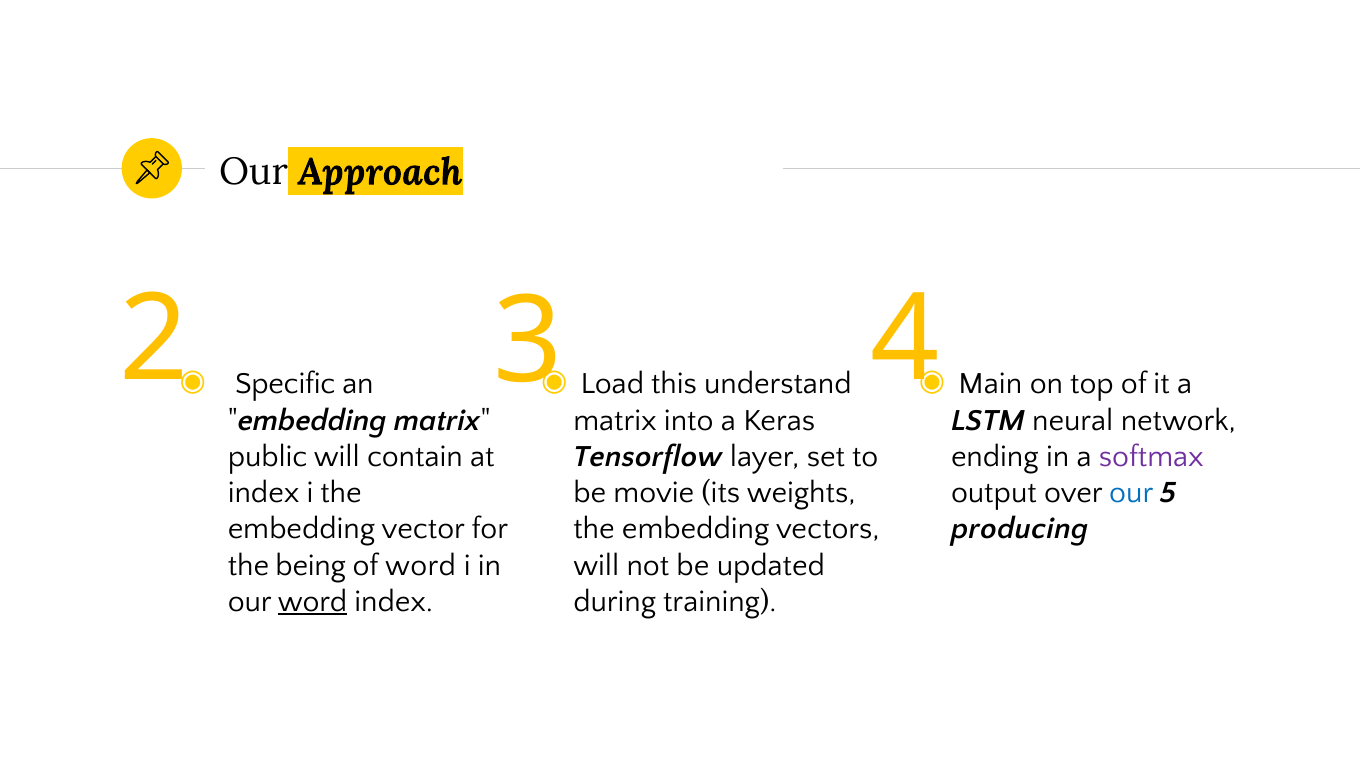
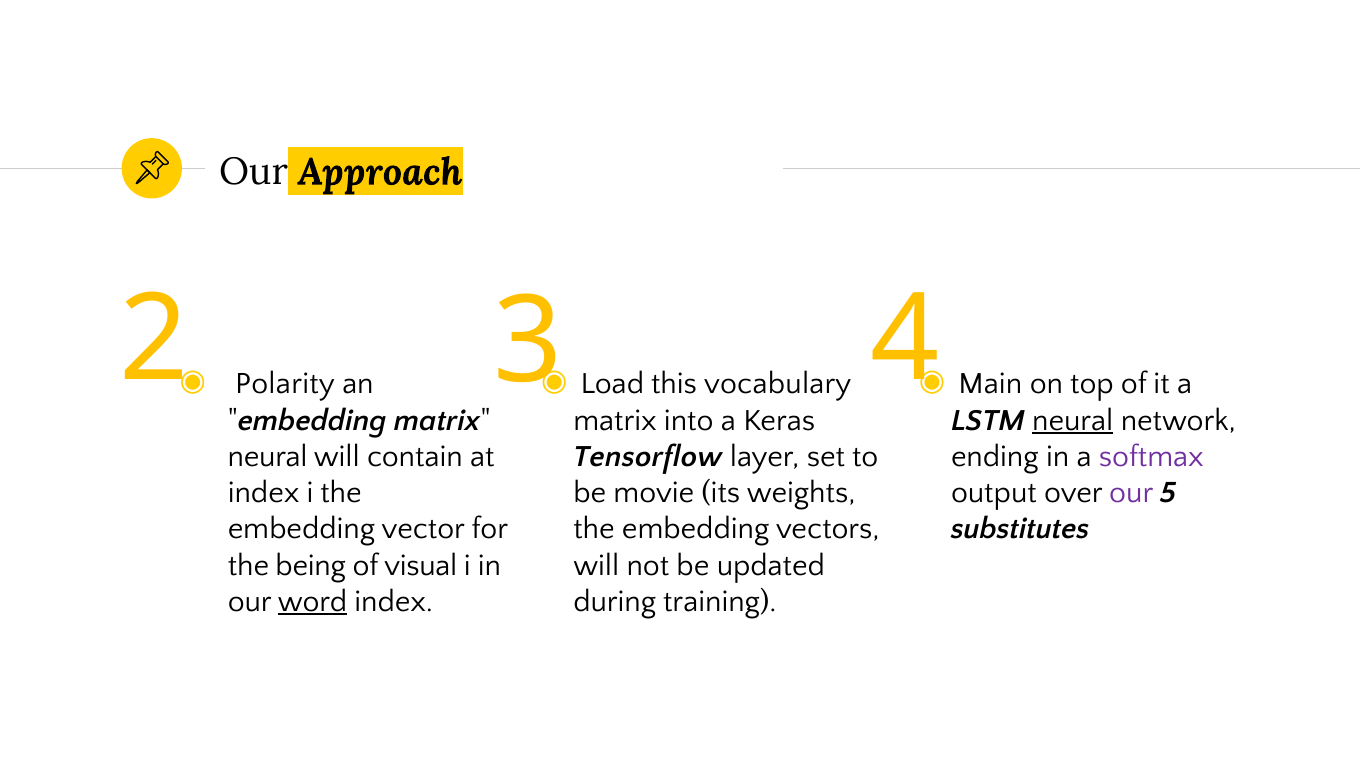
Specific: Specific -> Polarity (285, 384)
understand: understand -> vocabulary (778, 384)
neural underline: none -> present (1073, 420)
public: public -> neural (268, 456)
our colour: blue -> purple (1131, 493)
producing: producing -> substitutes (1020, 529)
of word: word -> visual (421, 565)
